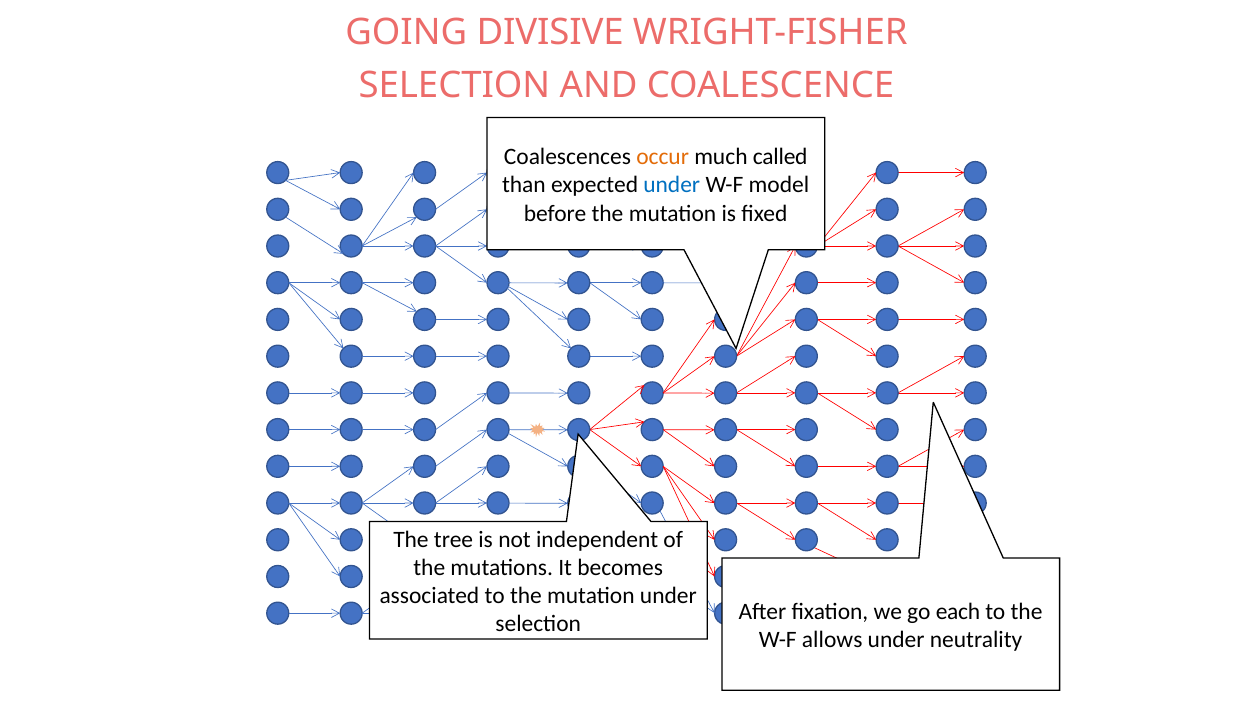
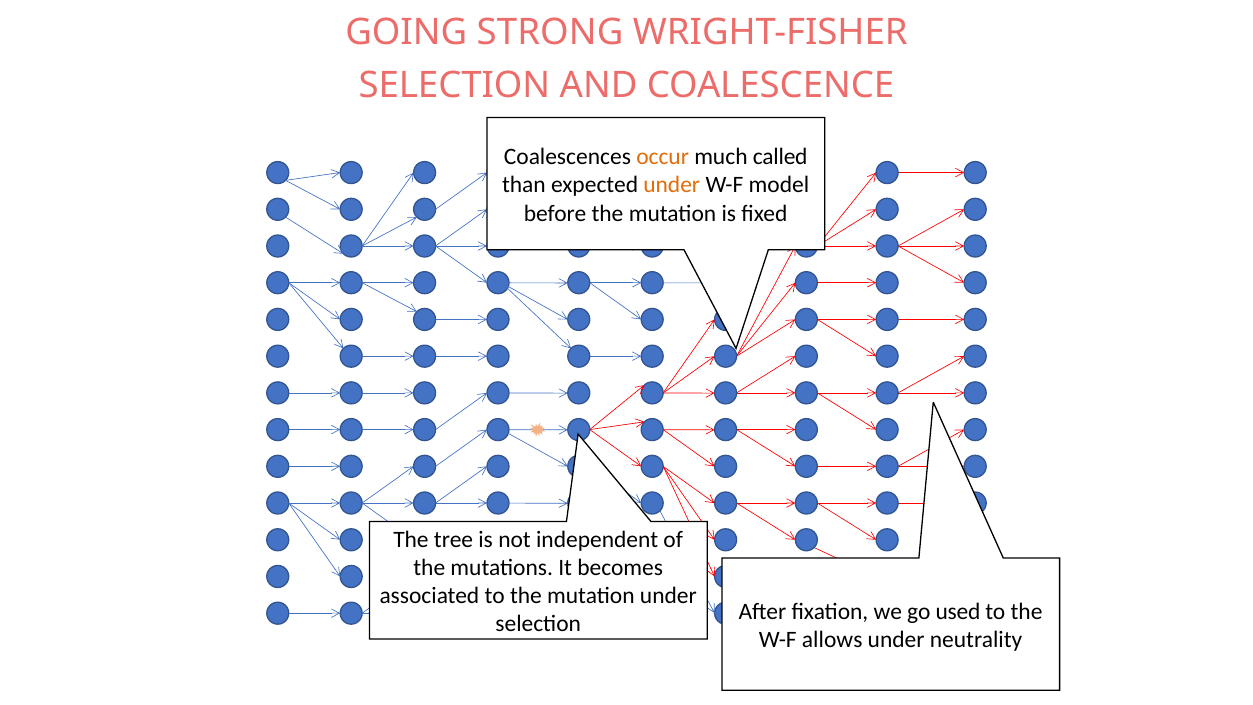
DIVISIVE: DIVISIVE -> STRONG (550, 32)
under colour: blue -> orange (672, 185)
each: each -> used (958, 612)
